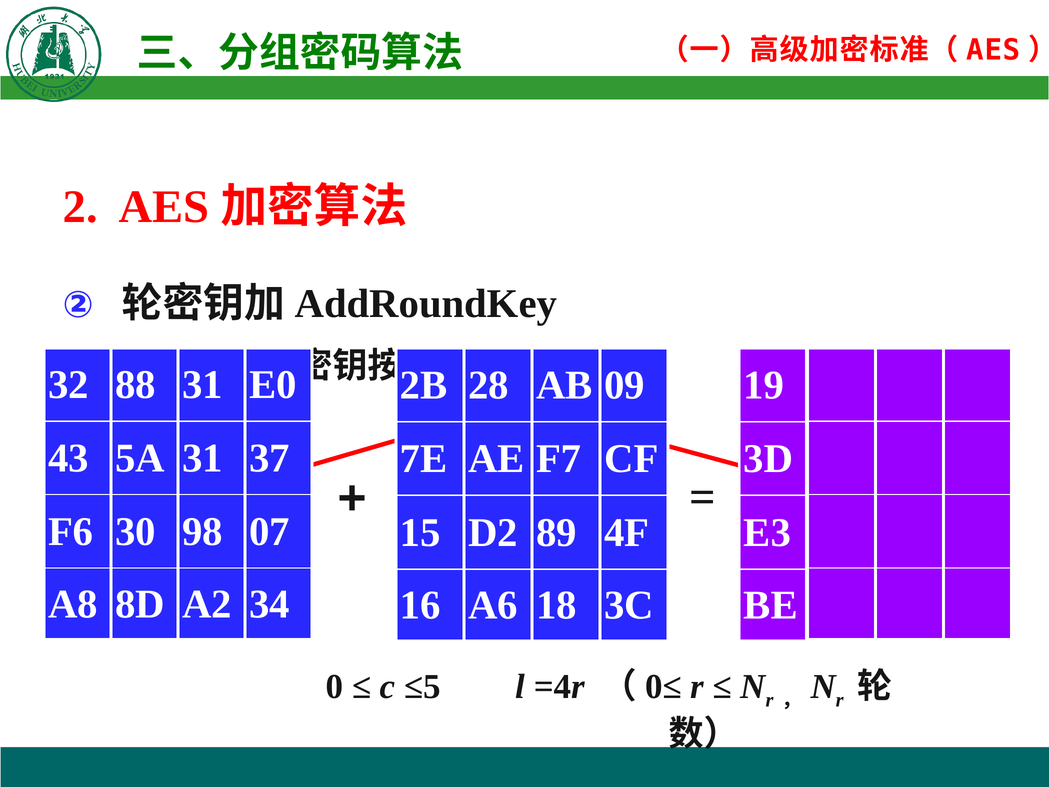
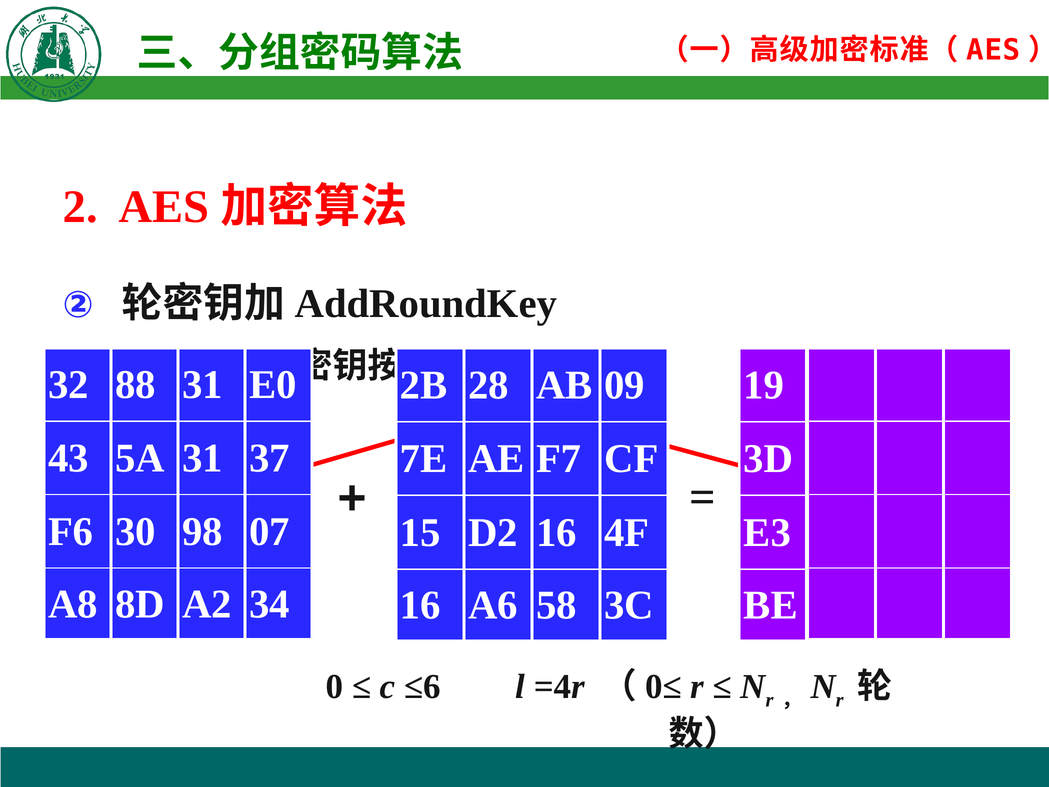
D2 89: 89 -> 16 (556, 532)
18: 18 -> 58 (556, 605)
≤5: ≤5 -> ≤6 (422, 686)
